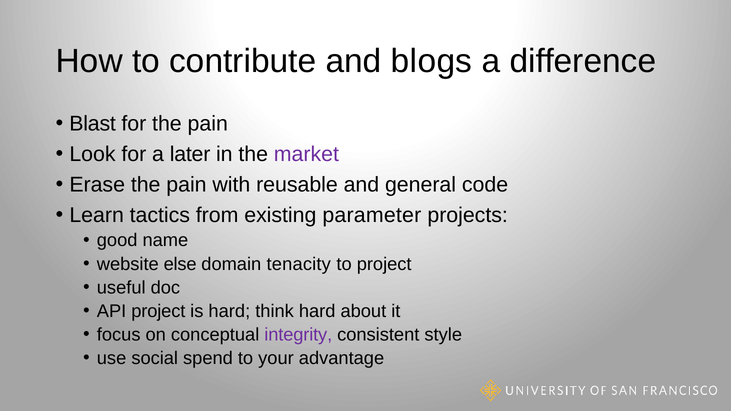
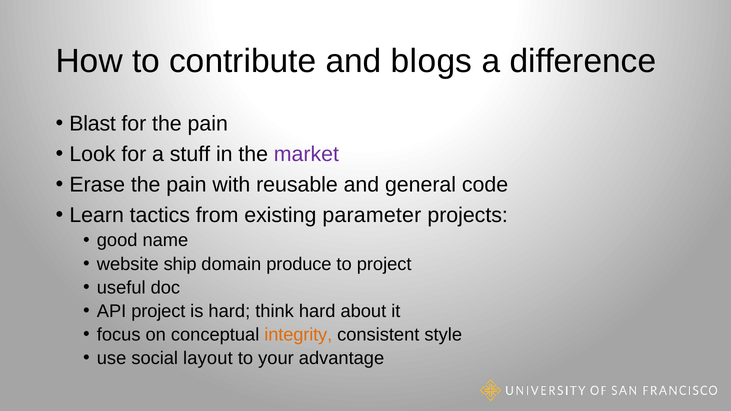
later: later -> stuff (190, 154)
else: else -> ship (180, 264)
tenacity: tenacity -> produce (299, 264)
integrity colour: purple -> orange (298, 335)
spend: spend -> layout (208, 358)
